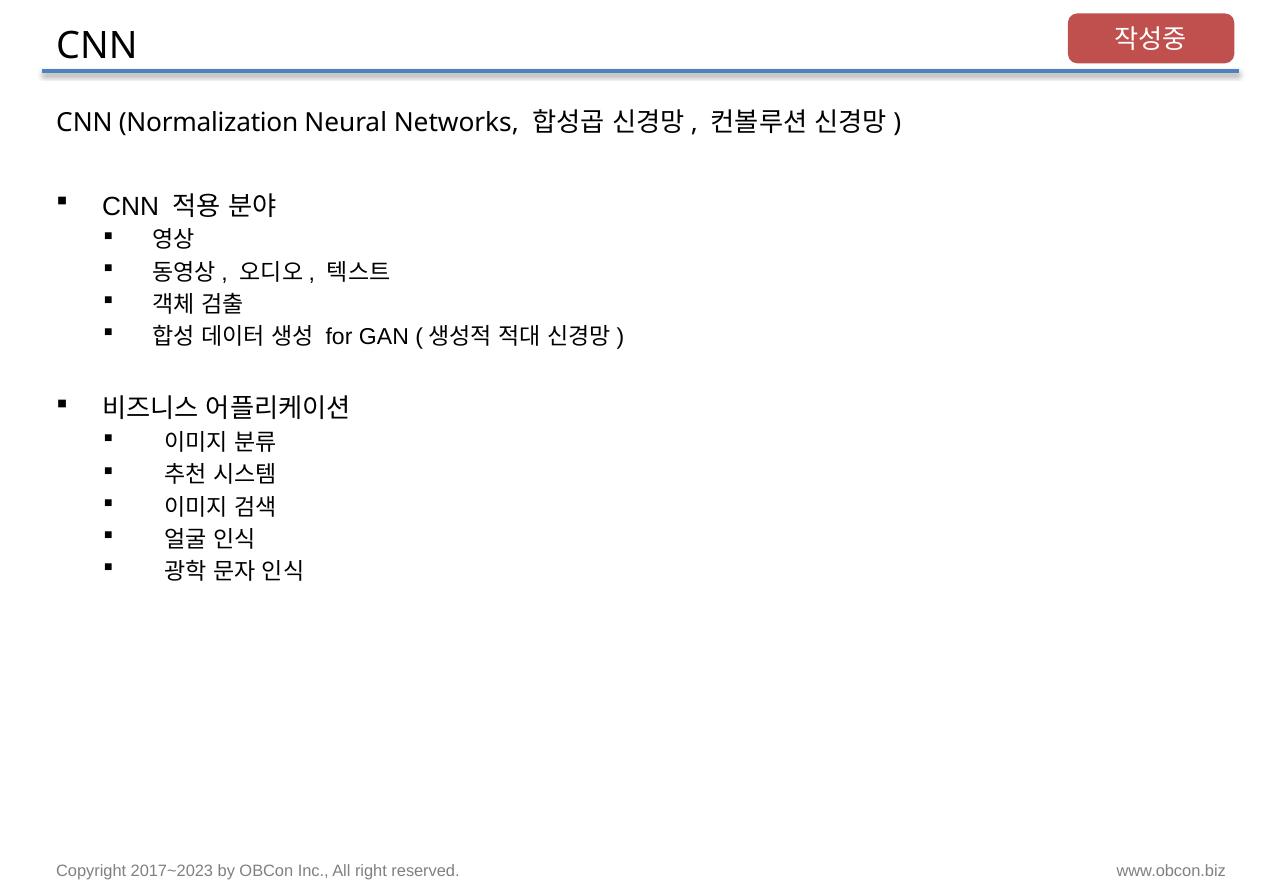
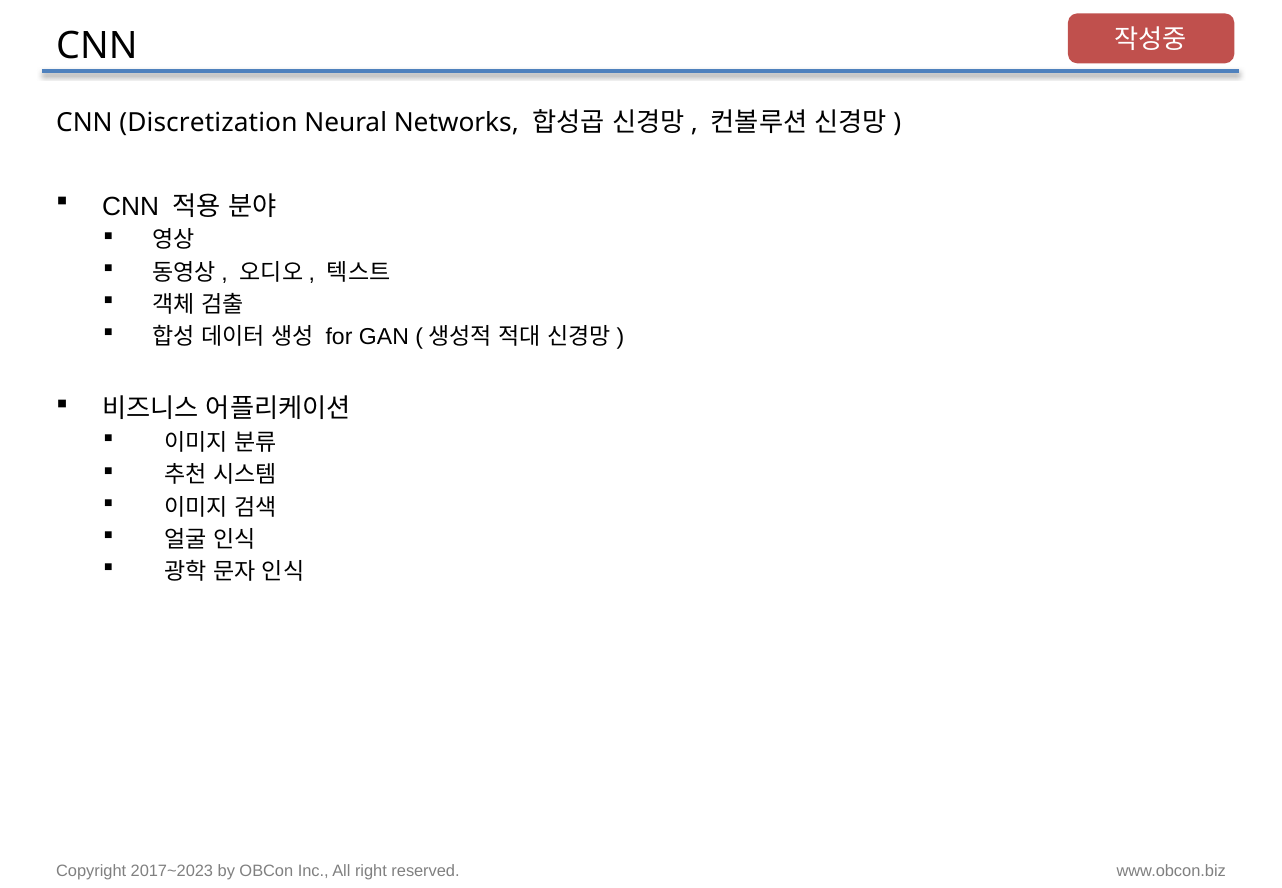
Normalization: Normalization -> Discretization (208, 122)
